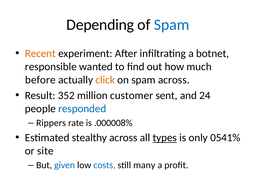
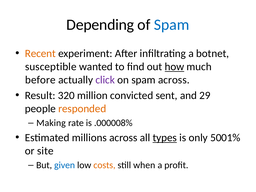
responsible: responsible -> susceptible (51, 67)
how underline: none -> present (174, 67)
click colour: orange -> purple (105, 80)
352: 352 -> 320 (66, 95)
customer: customer -> convicted (132, 95)
24: 24 -> 29 (205, 95)
responded colour: blue -> orange (82, 109)
Rippers: Rippers -> Making (51, 123)
stealthy: stealthy -> millions (89, 138)
0541%: 0541% -> 5001% (225, 138)
costs colour: blue -> orange (104, 165)
many: many -> when (144, 165)
